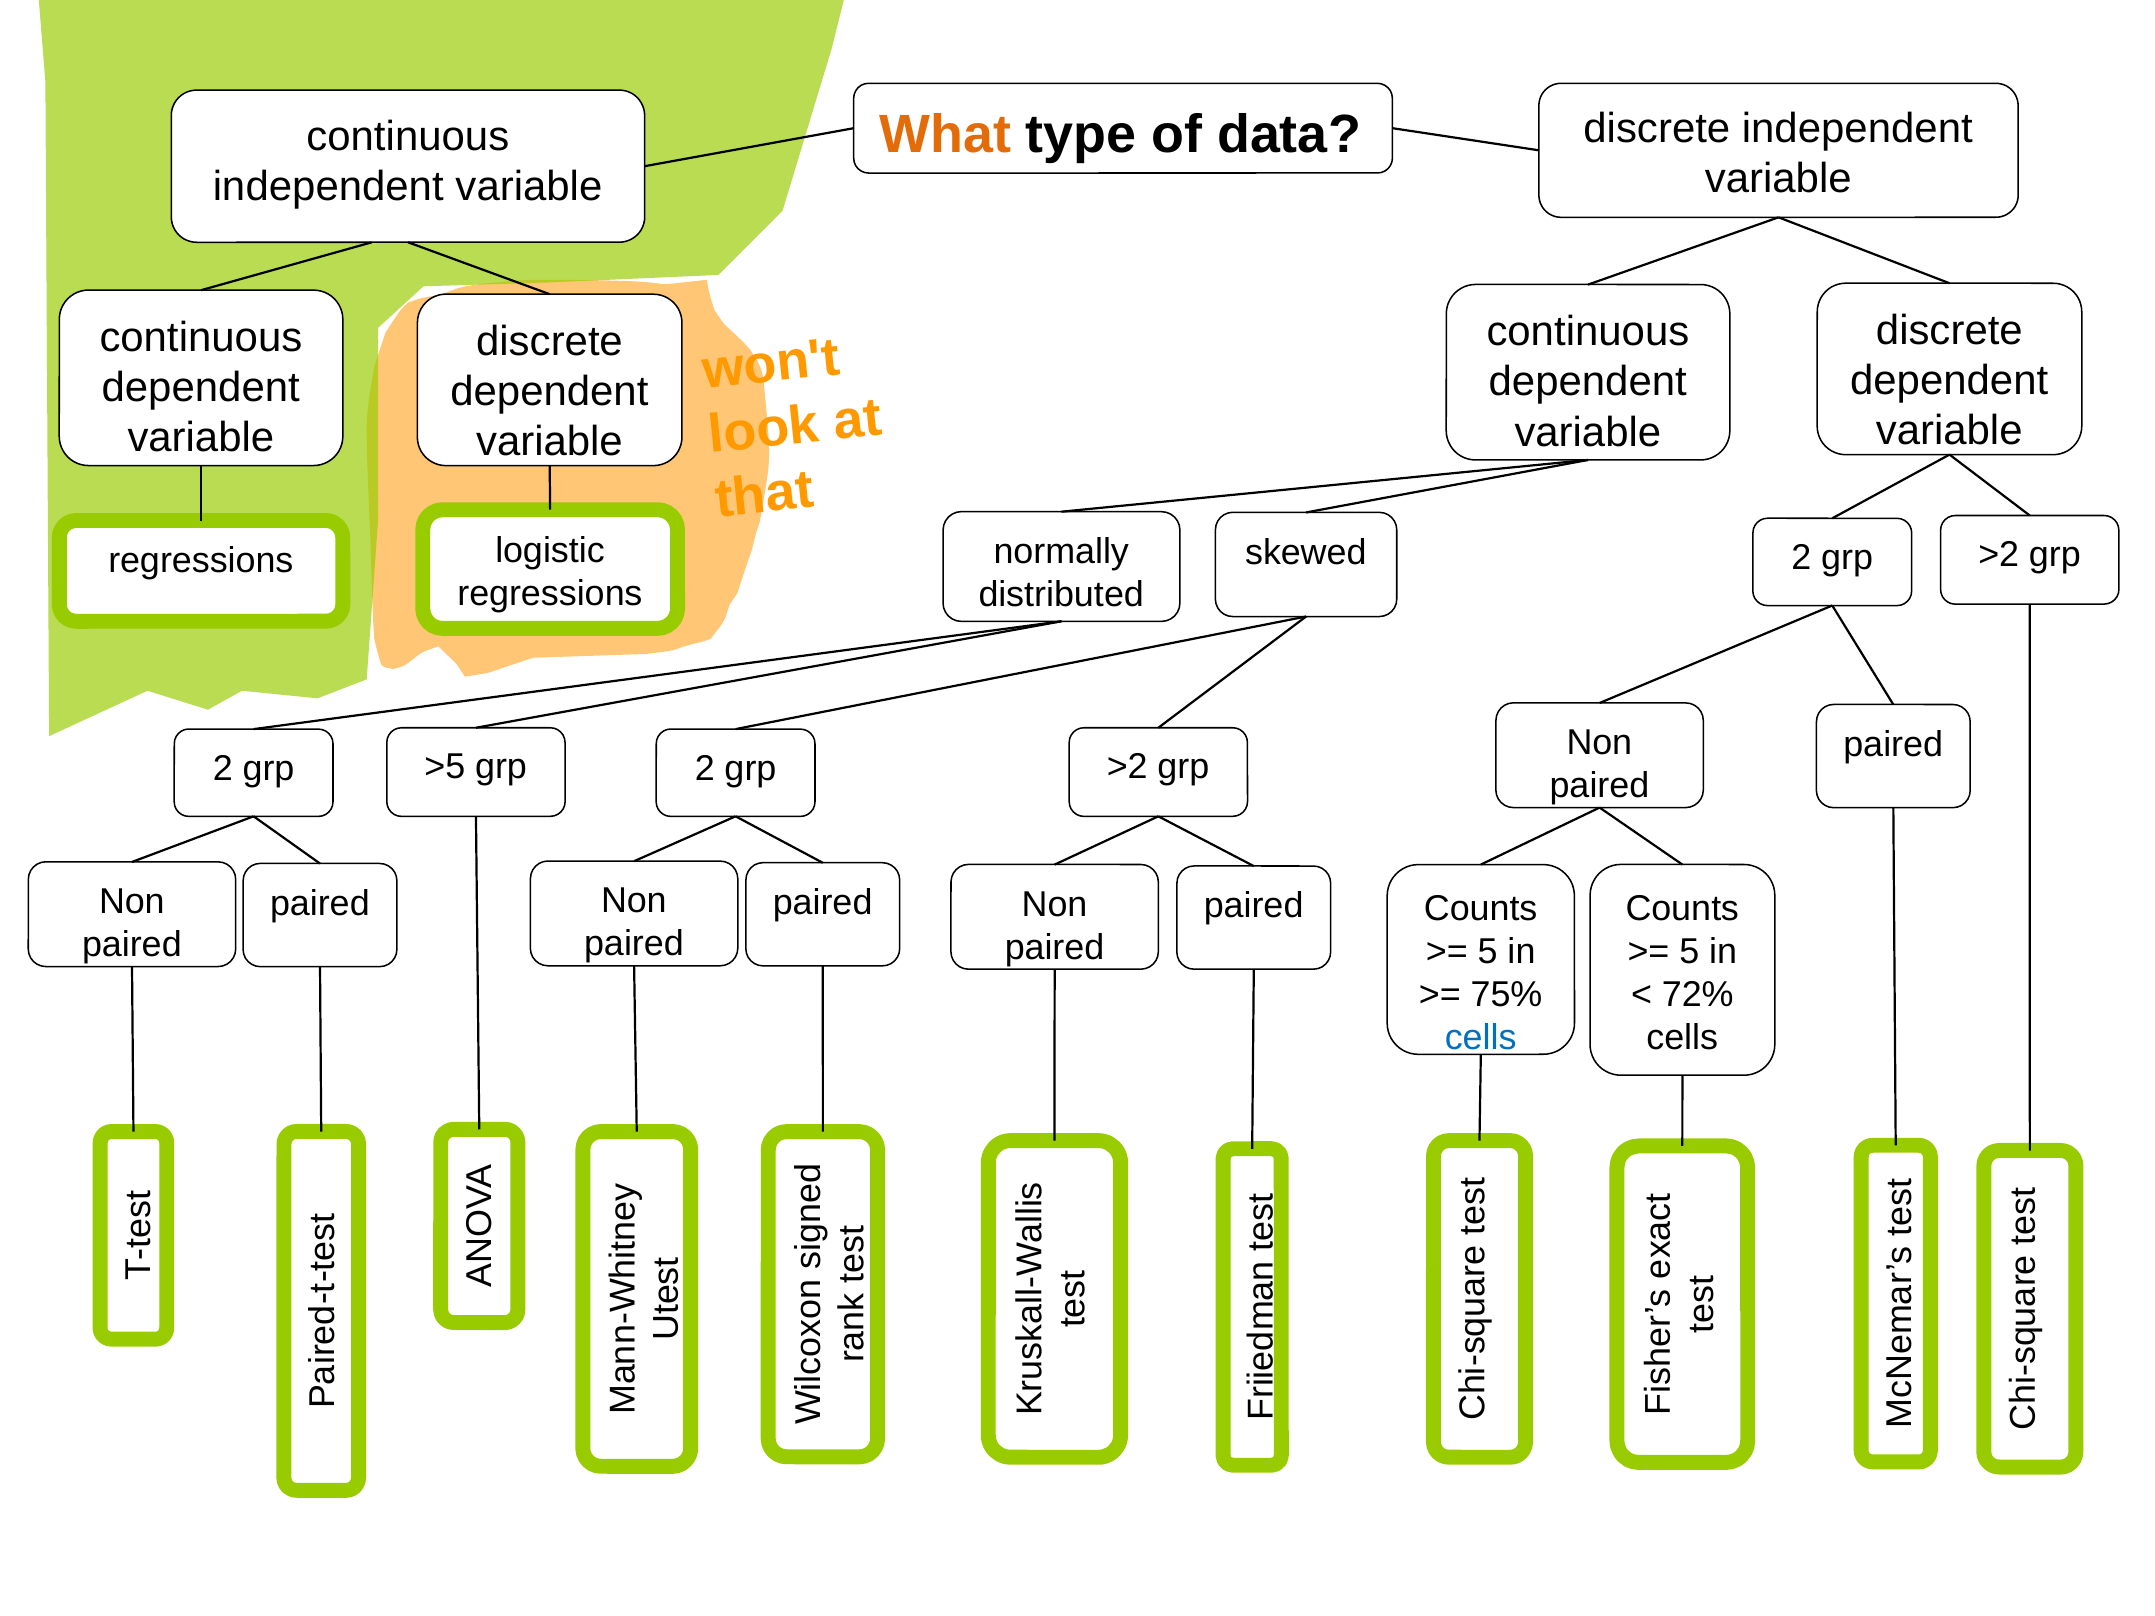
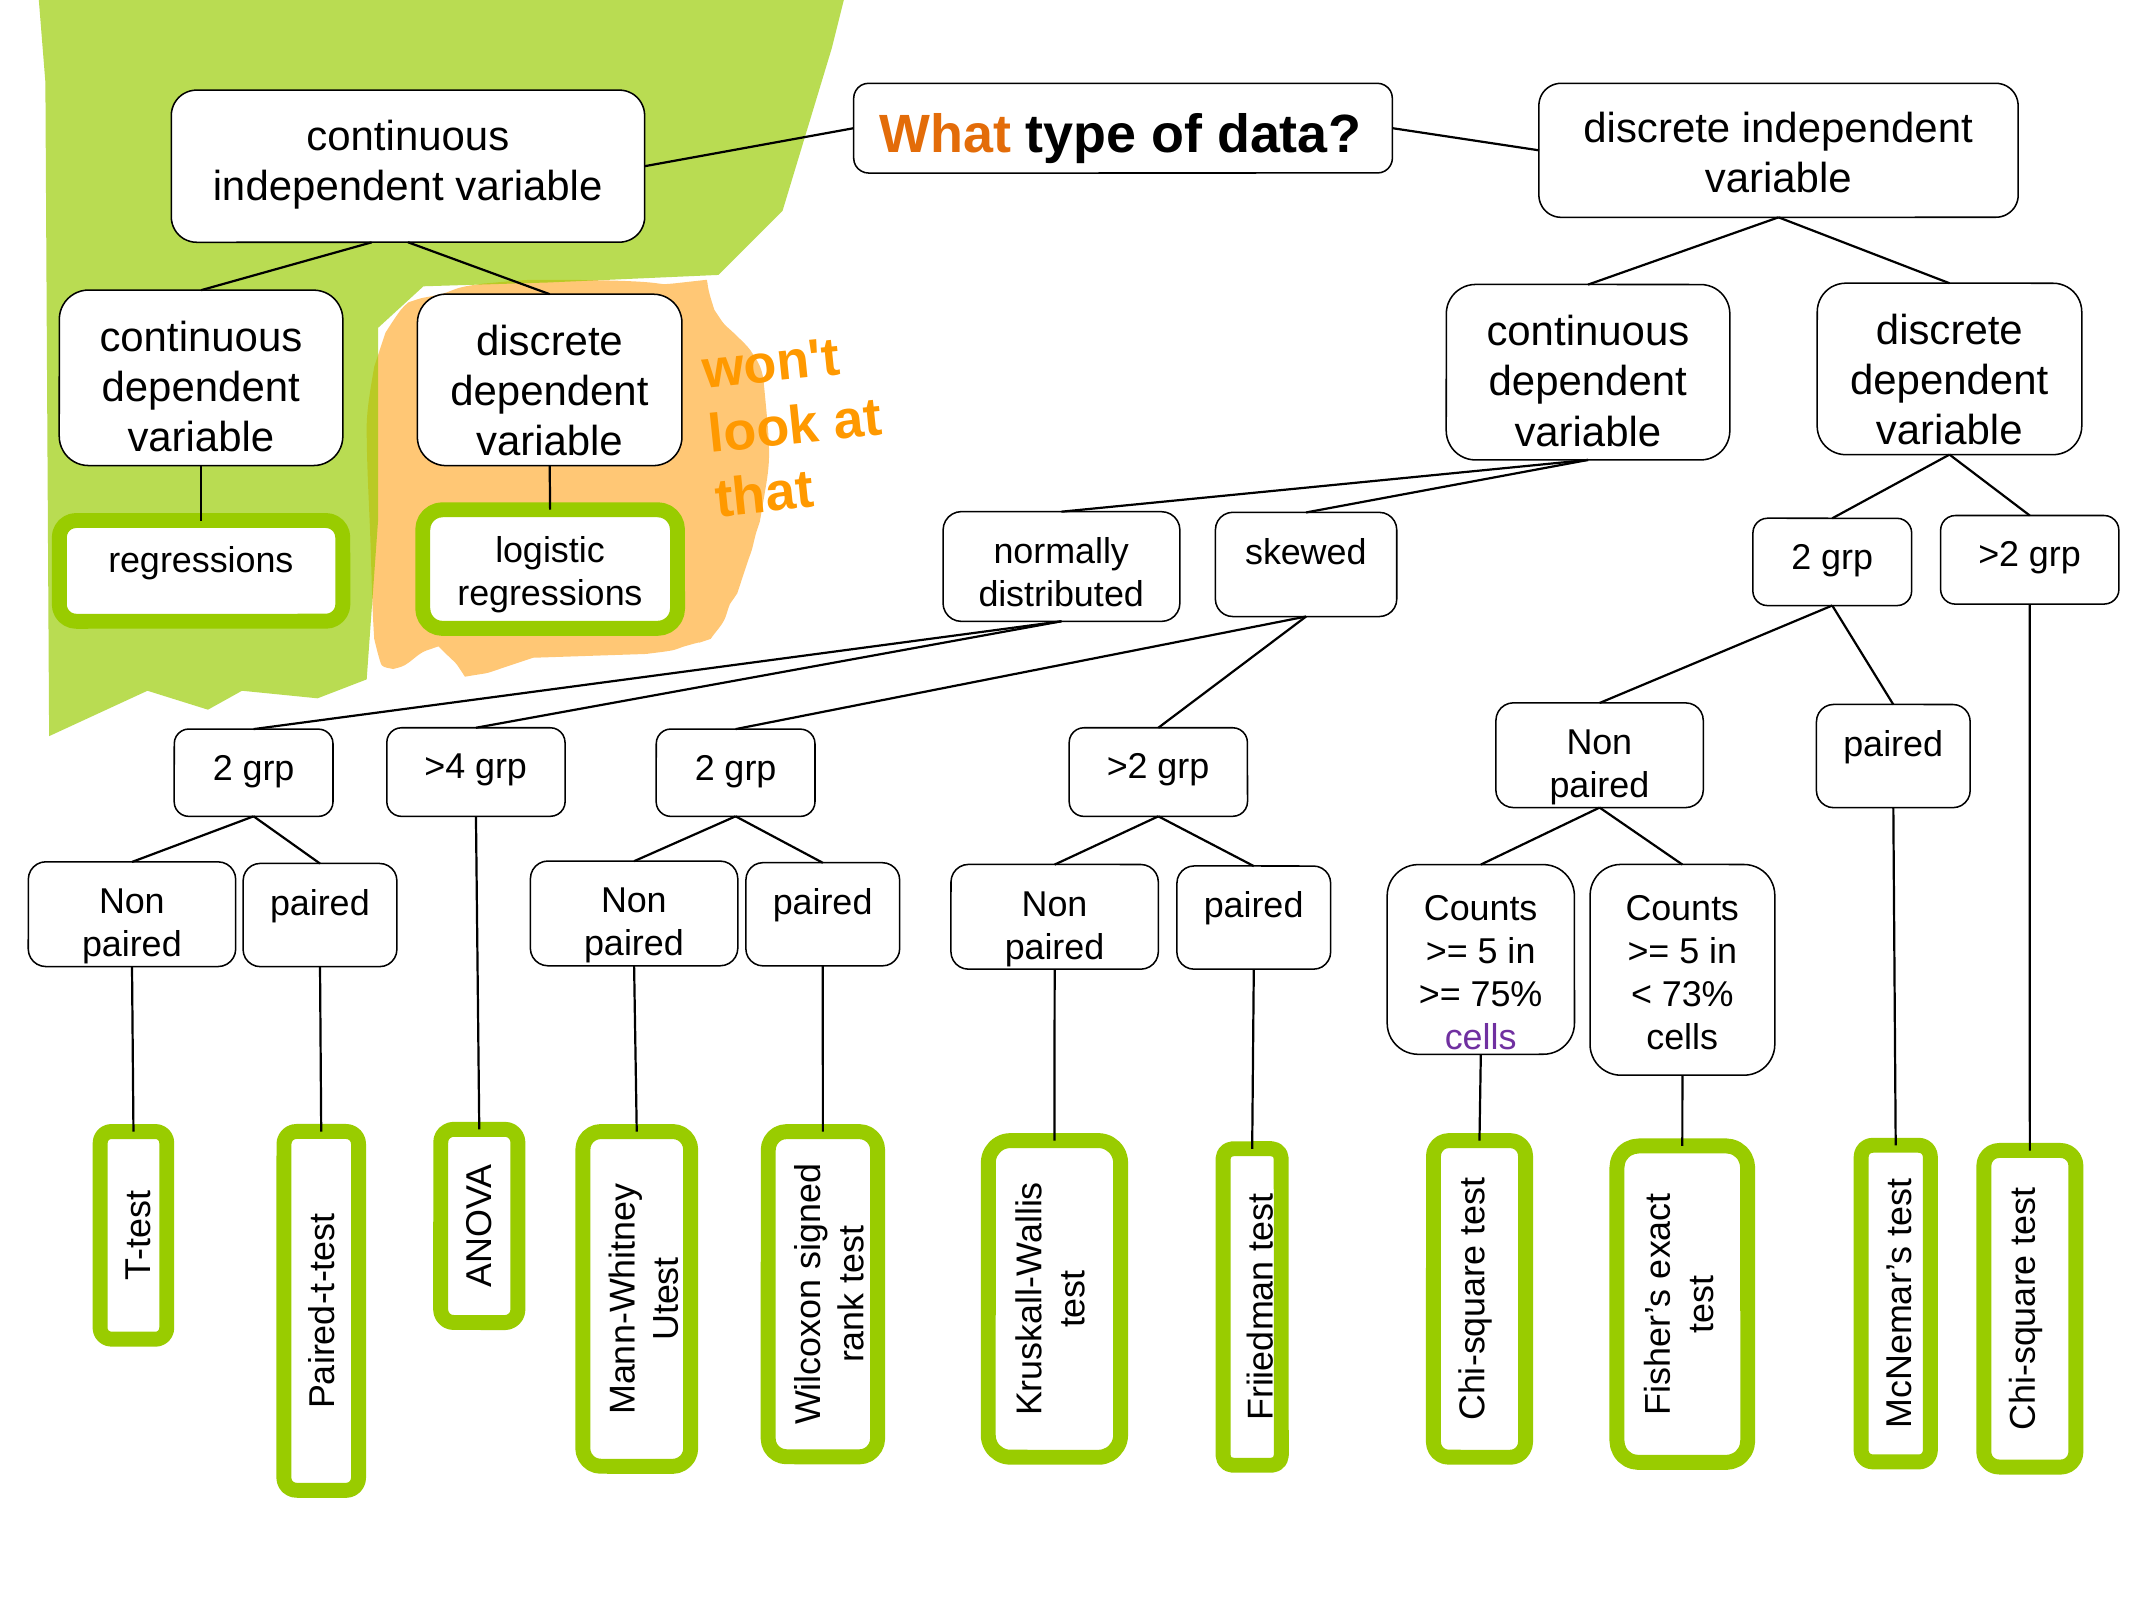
>5: >5 -> >4 (445, 767)
72%: 72% -> 73% (1698, 995)
cells colour: blue -> purple (1481, 1038)
